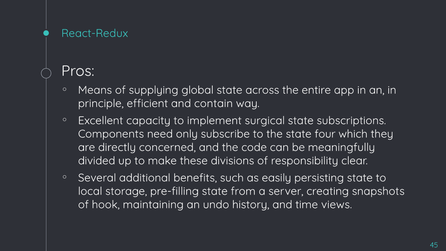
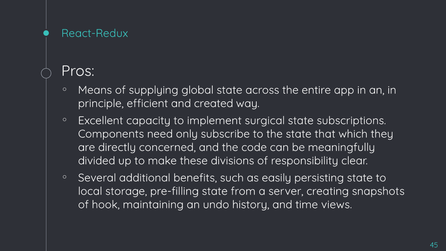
contain: contain -> created (214, 103)
four: four -> that (325, 134)
